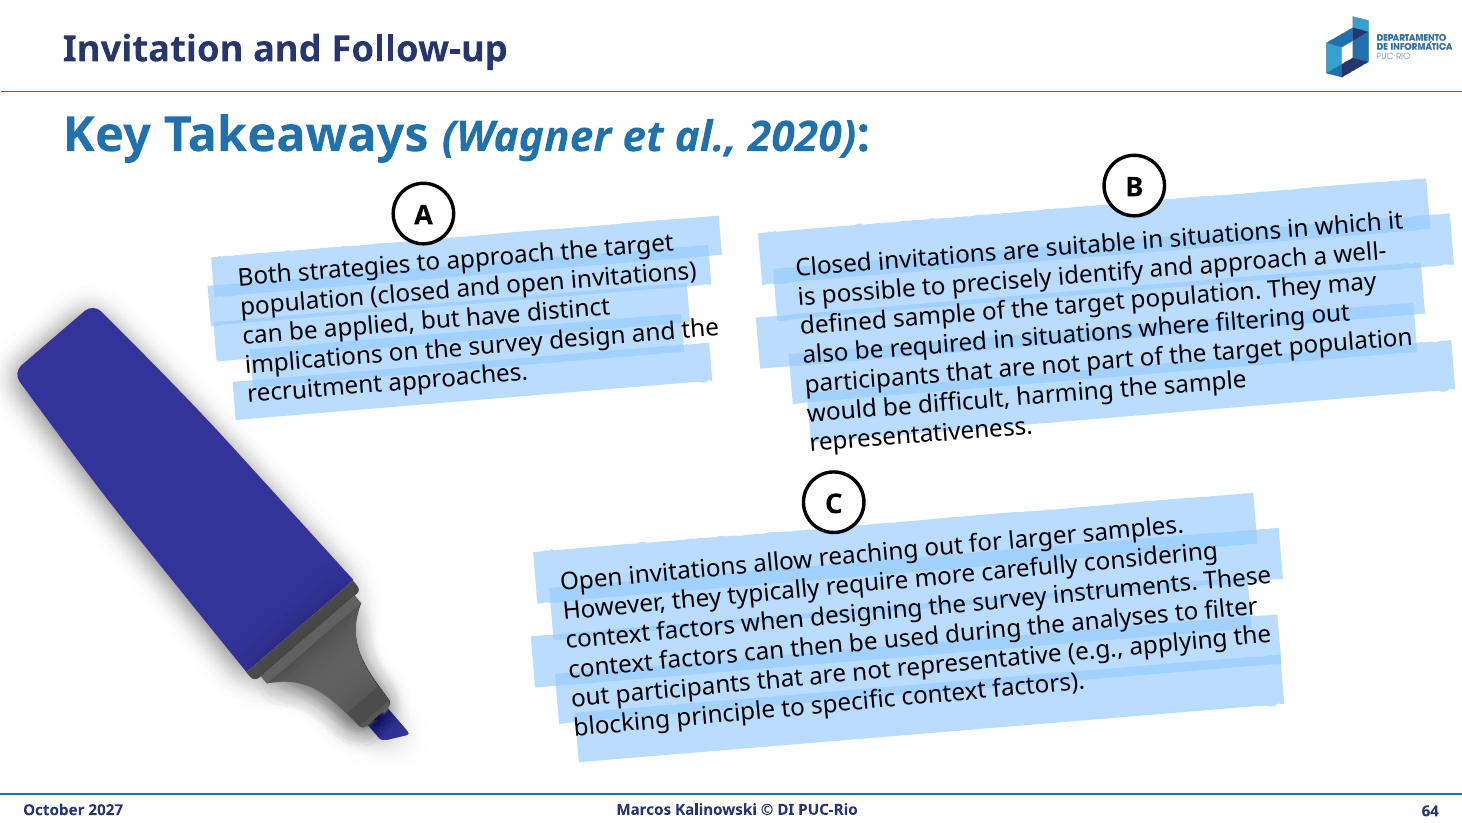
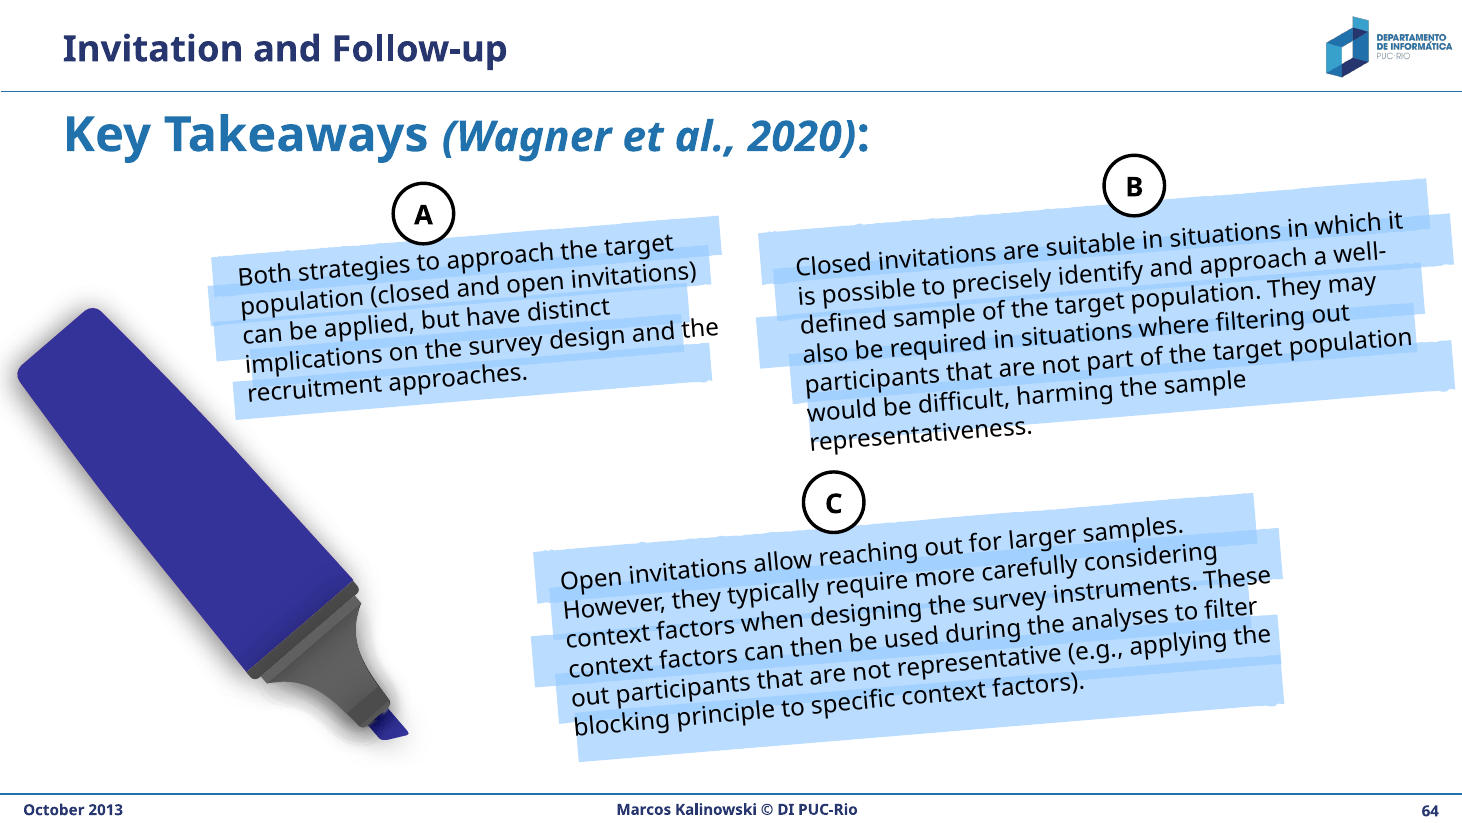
2027: 2027 -> 2013 (106, 810)
